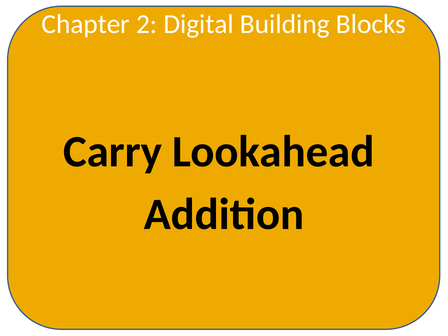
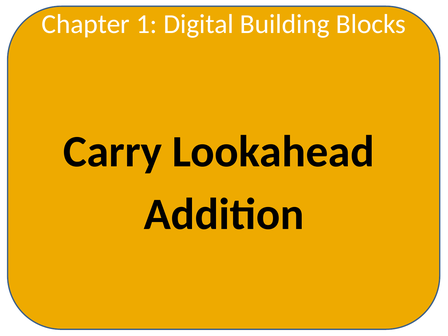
2: 2 -> 1 (147, 24)
